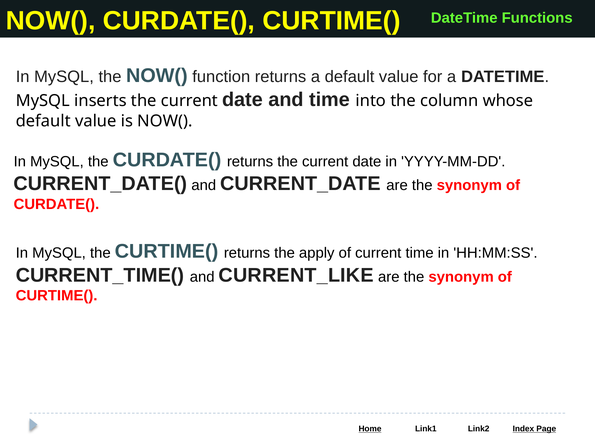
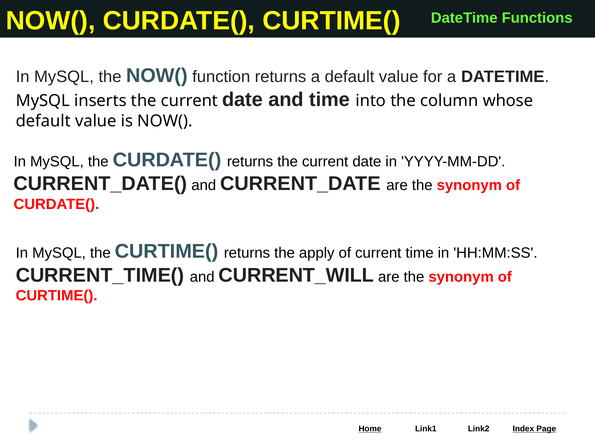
CURRENT_LIKE: CURRENT_LIKE -> CURRENT_WILL (296, 275)
